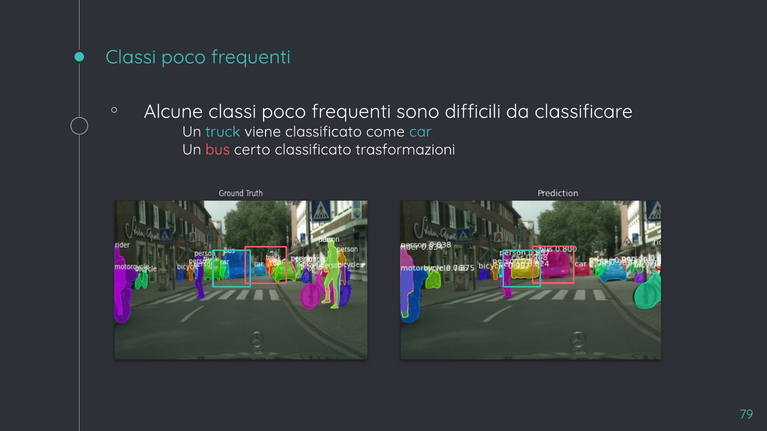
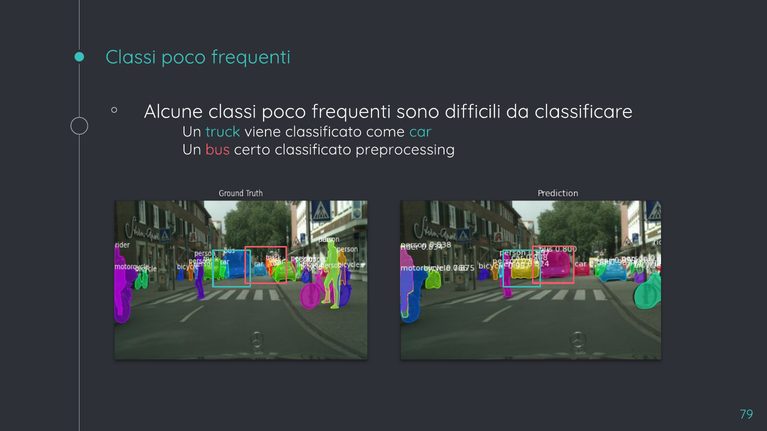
trasformazioni: trasformazioni -> preprocessing (405, 150)
